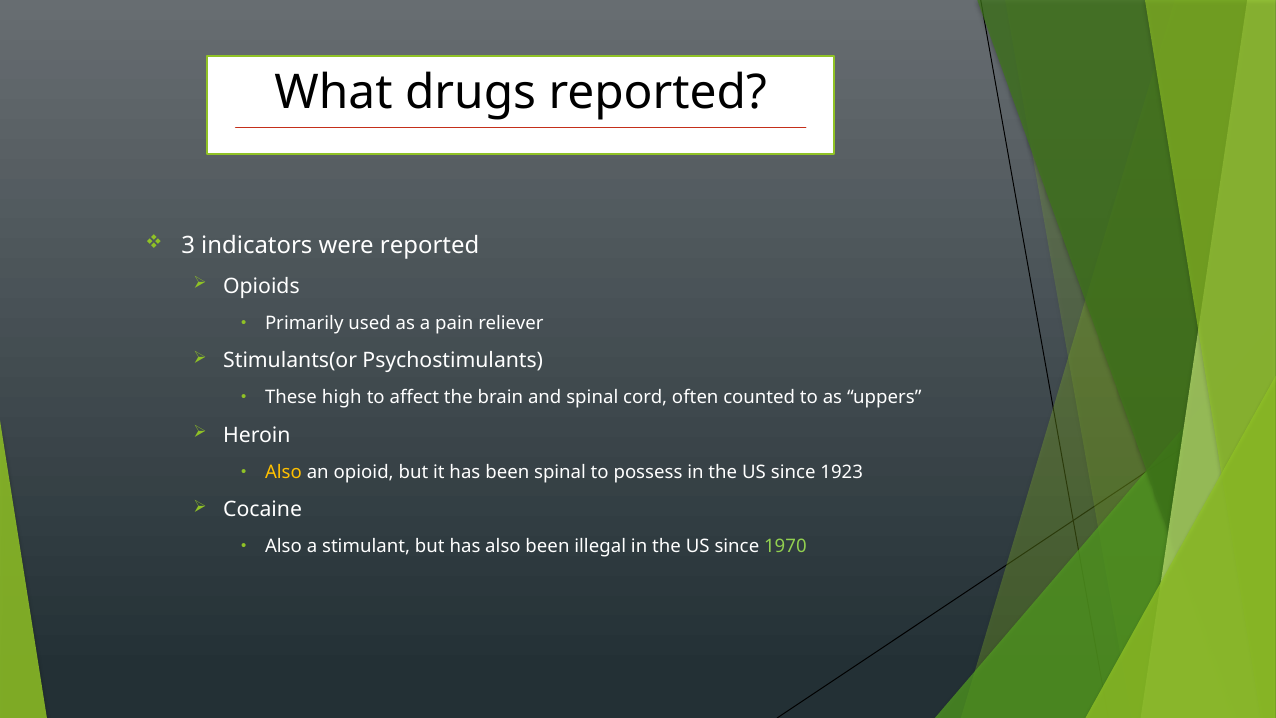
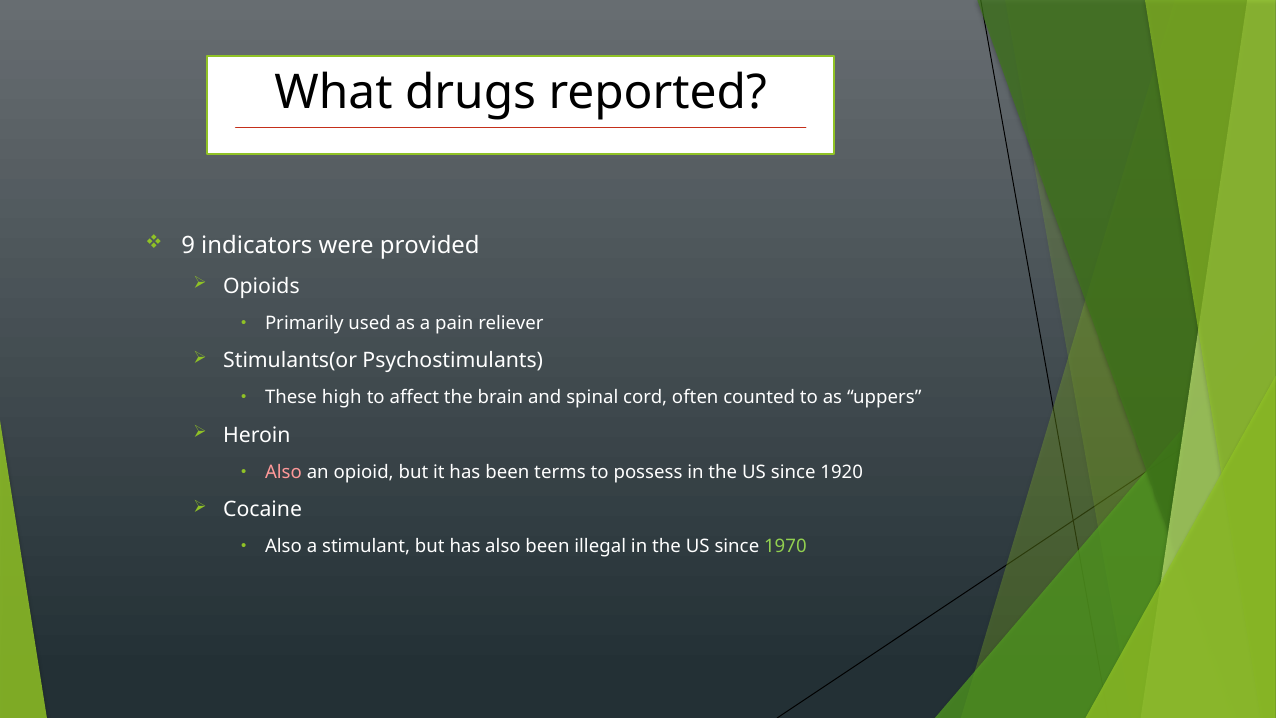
3: 3 -> 9 (188, 246)
were reported: reported -> provided (430, 246)
Also colour: yellow -> pink (283, 472)
been spinal: spinal -> terms (560, 472)
1923: 1923 -> 1920 (842, 472)
